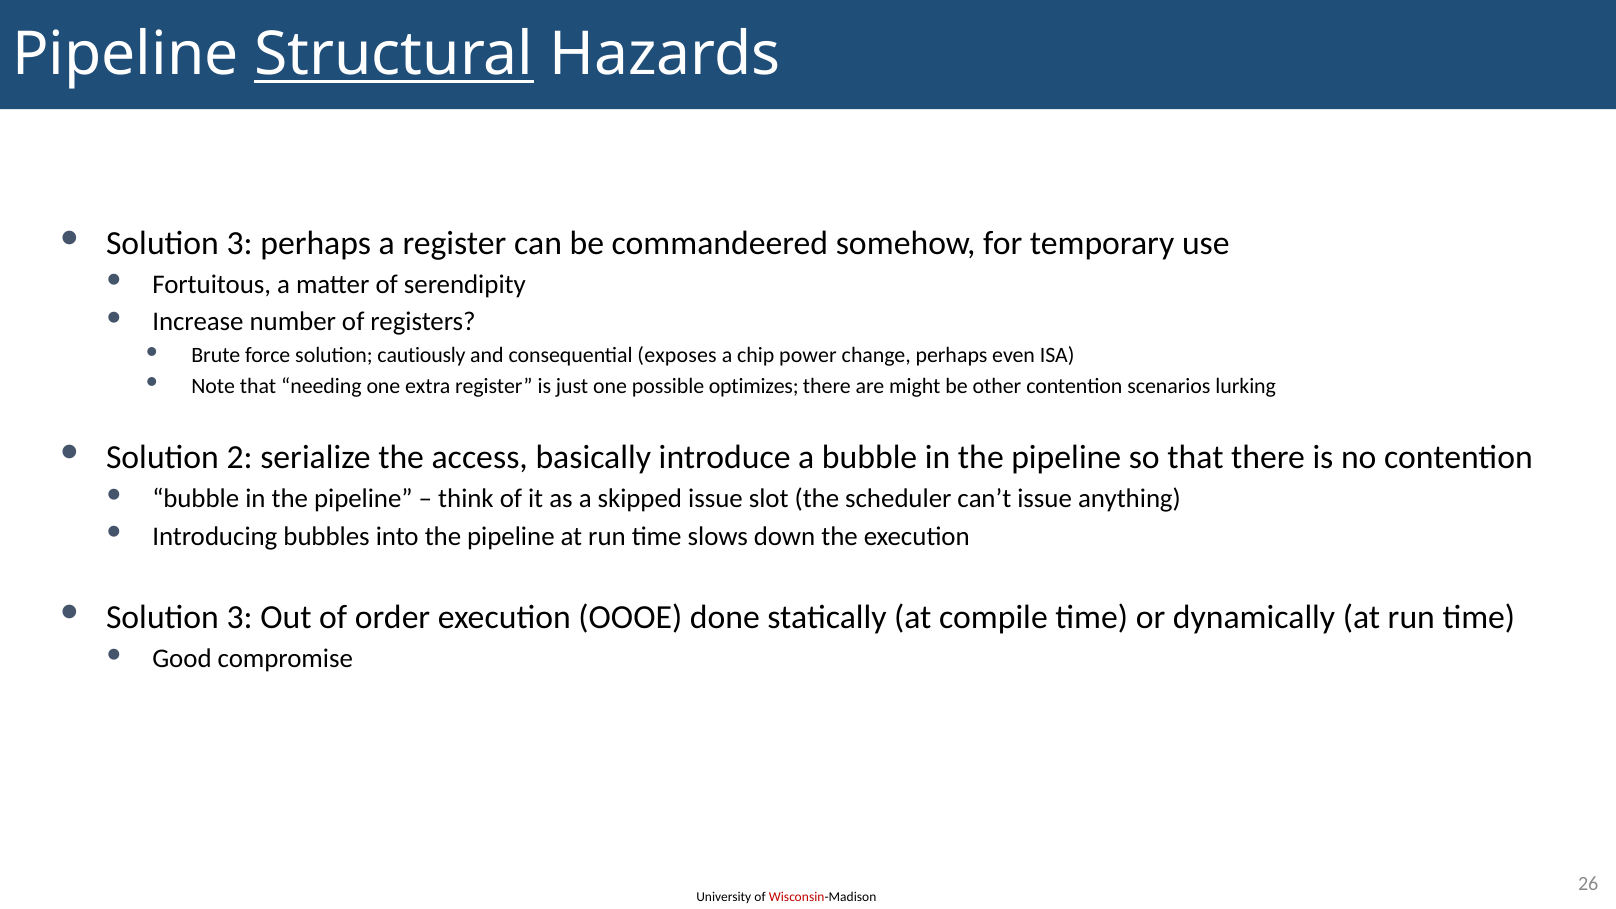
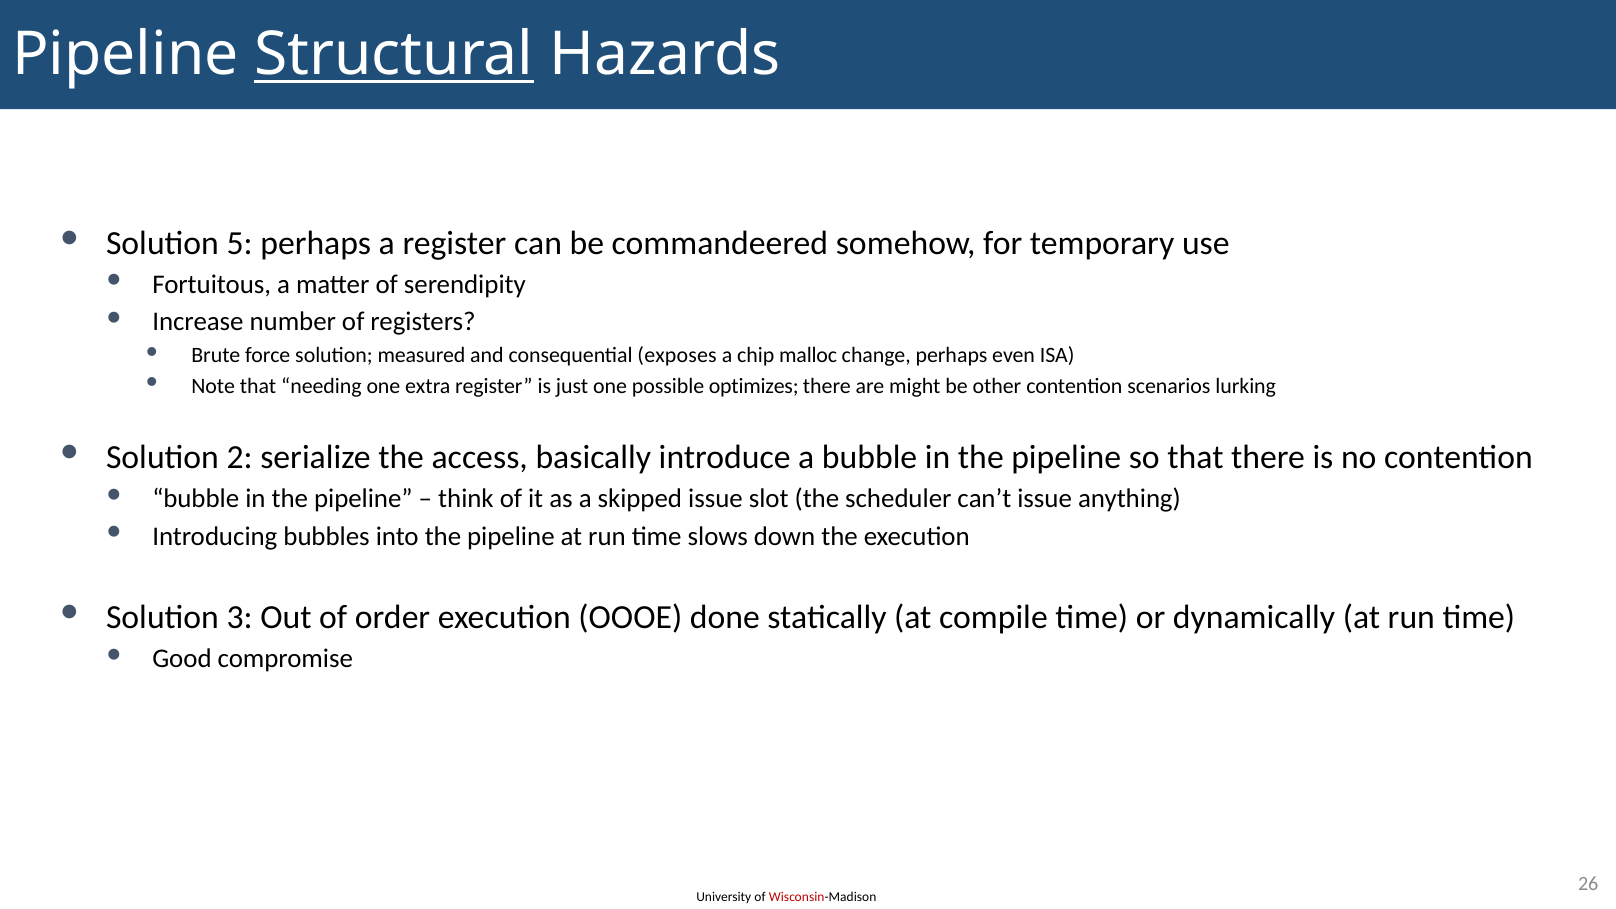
3: 3 -> 5 (240, 243)
cautiously: cautiously -> measured (422, 355)
power: power -> malloc (808, 355)
